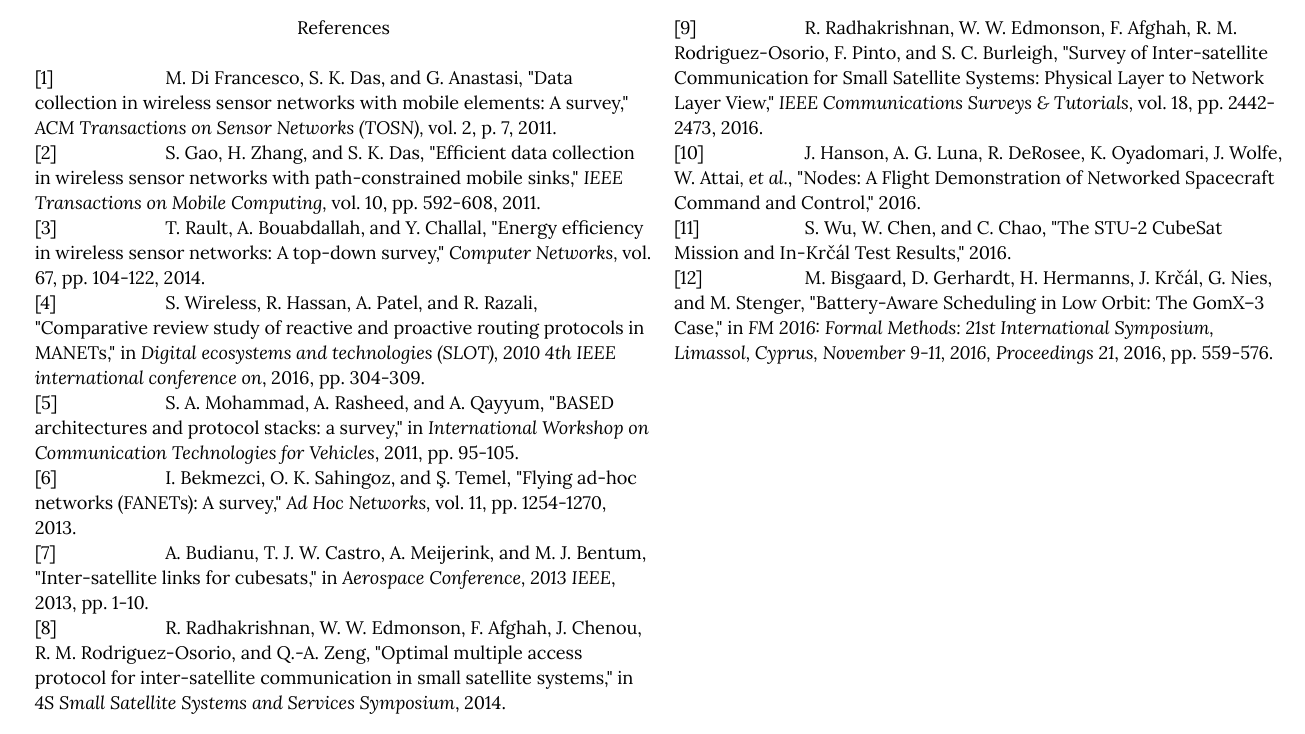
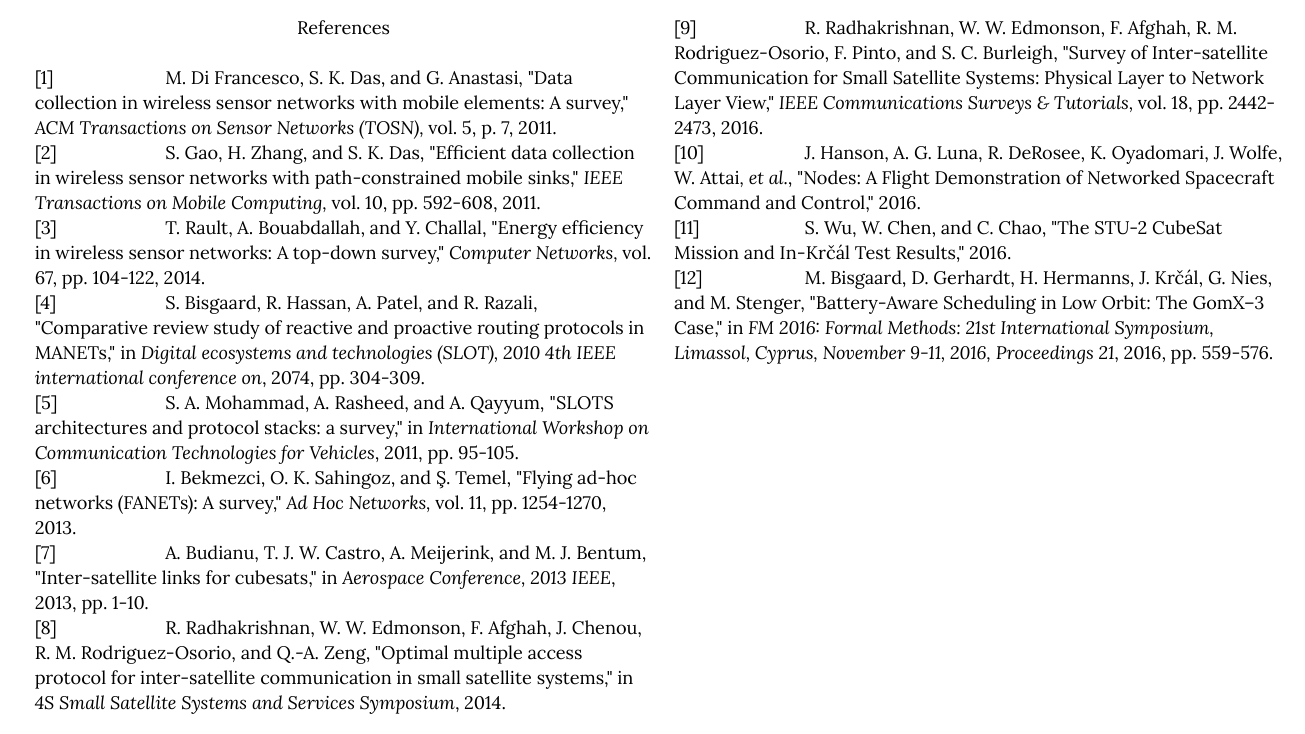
vol 2: 2 -> 5 (469, 129)
S Wireless: Wireless -> Bisgaard (223, 304)
on 2016: 2016 -> 2074 (293, 379)
BASED: BASED -> SLOTS (582, 404)
